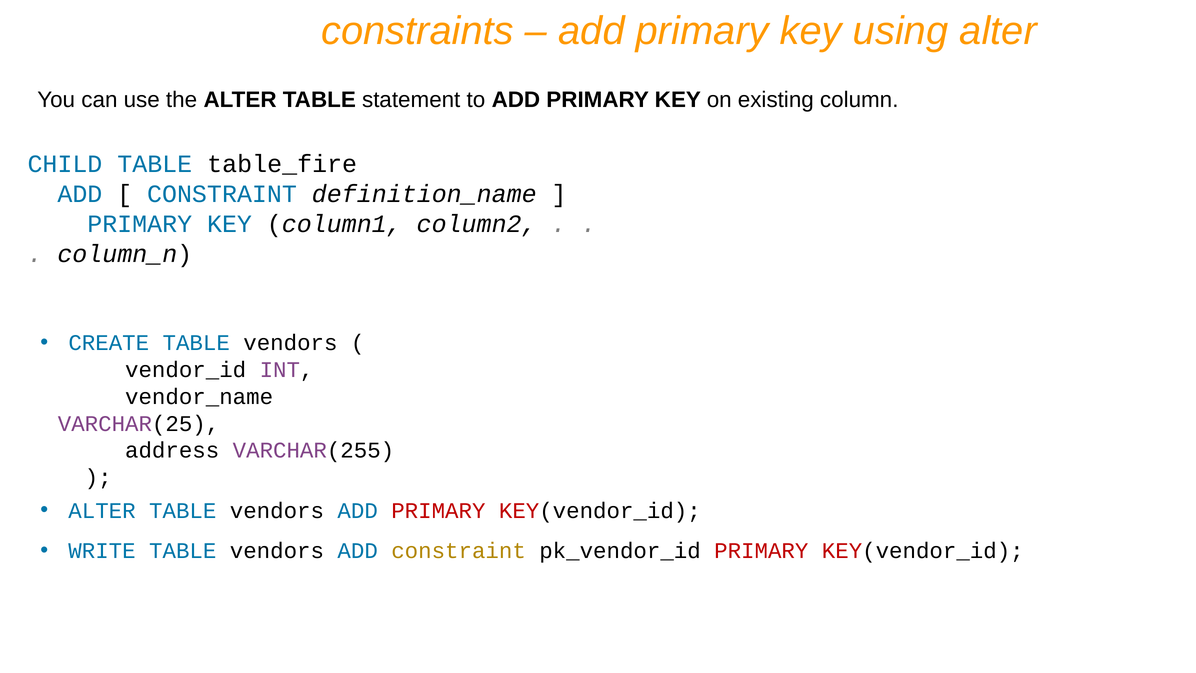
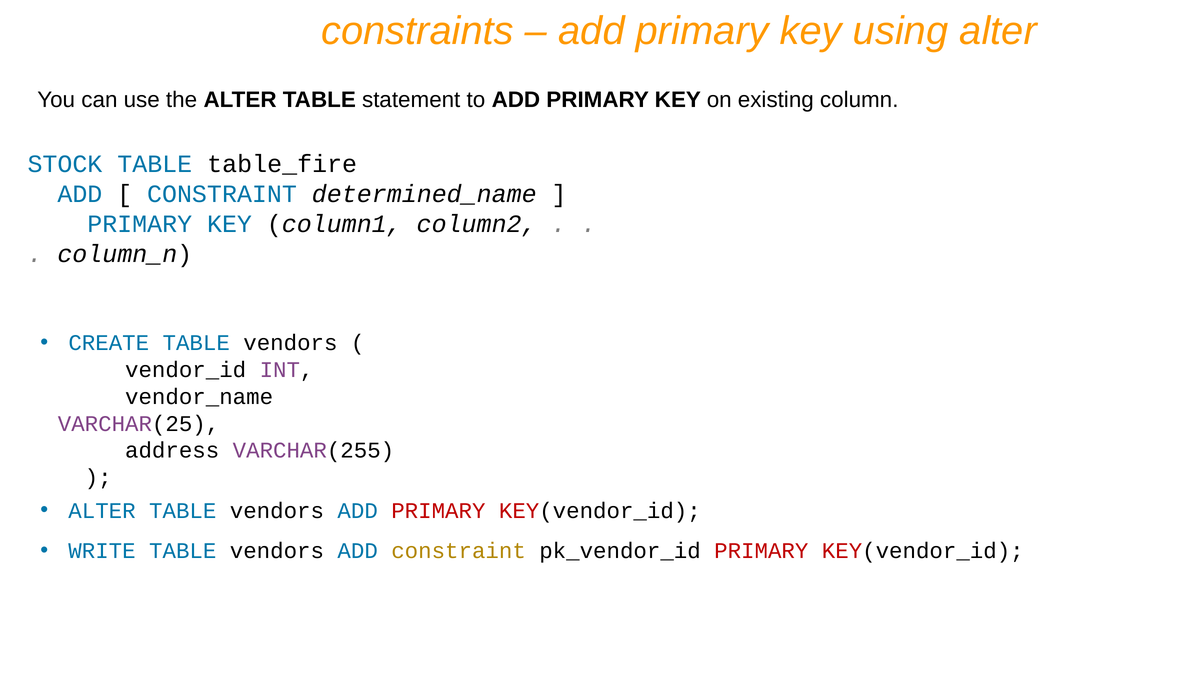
CHILD: CHILD -> STOCK (65, 164)
definition_name: definition_name -> determined_name (424, 194)
